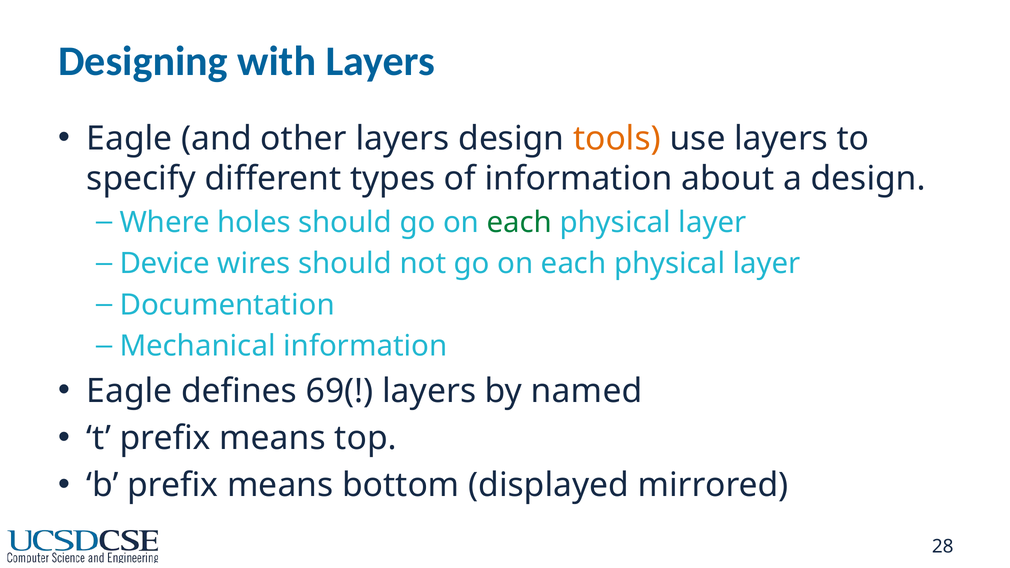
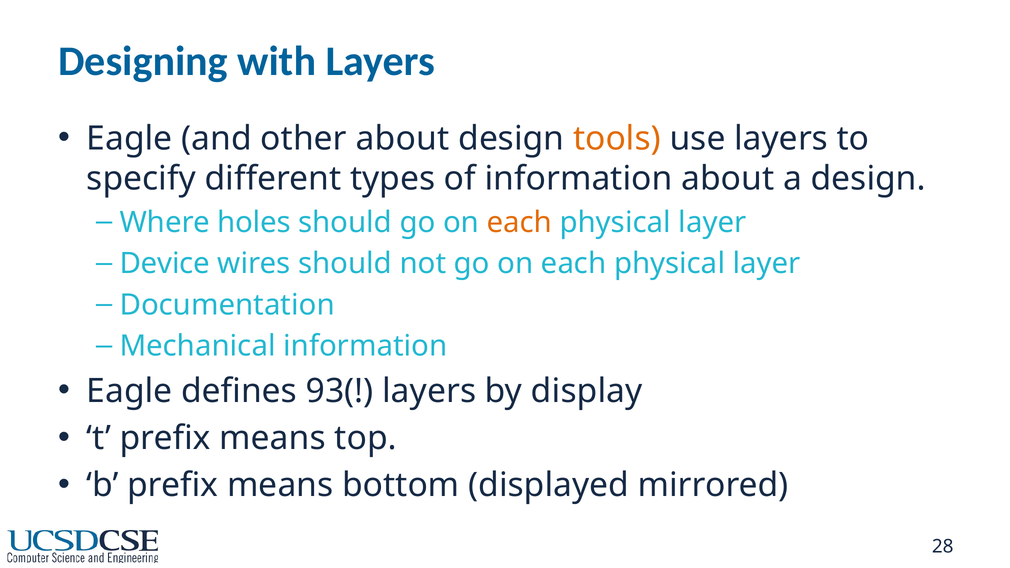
other layers: layers -> about (402, 138)
each colour: green -> orange (519, 222)
69(: 69( -> 93( (340, 391)
named: named -> display (587, 391)
